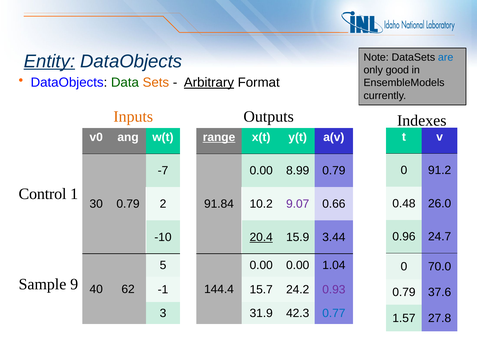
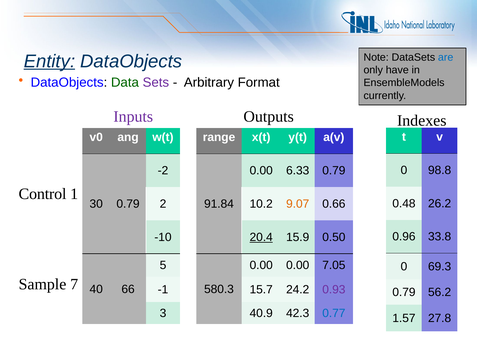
good: good -> have (397, 70)
Sets colour: orange -> purple (156, 83)
Arbitrary underline: present -> none (209, 83)
Inputs colour: orange -> purple (133, 117)
range underline: present -> none (219, 137)
91.2: 91.2 -> 98.8 (440, 171)
-7: -7 -> -2 (163, 171)
8.99: 8.99 -> 6.33 (298, 171)
26.0: 26.0 -> 26.2 (440, 204)
9.07 colour: purple -> orange (298, 204)
24.7: 24.7 -> 33.8 (440, 237)
3.44: 3.44 -> 0.50 (334, 238)
1.04: 1.04 -> 7.05 (334, 266)
70.0: 70.0 -> 69.3 (440, 267)
9: 9 -> 7 (74, 285)
62: 62 -> 66 (128, 290)
144.4: 144.4 -> 580.3 (219, 290)
37.6: 37.6 -> 56.2 (440, 293)
31.9: 31.9 -> 40.9 (261, 314)
